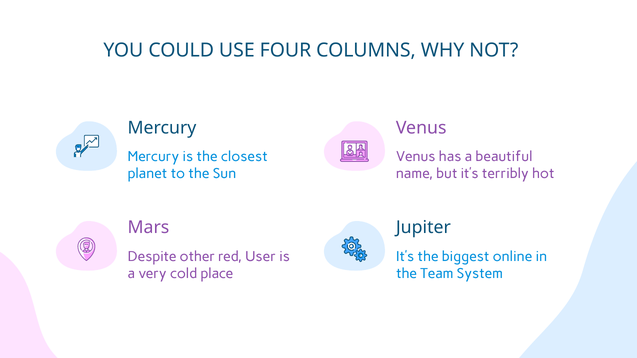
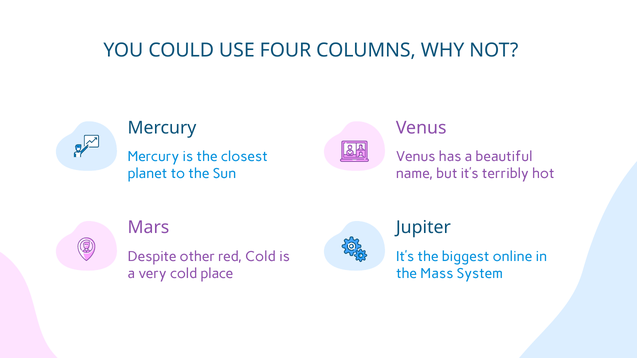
red User: User -> Cold (260, 257)
Team: Team -> Mass (437, 274)
